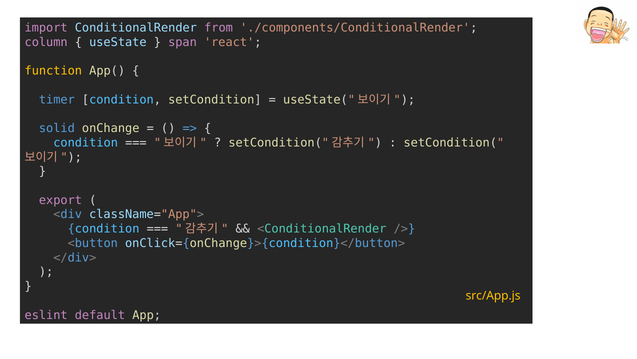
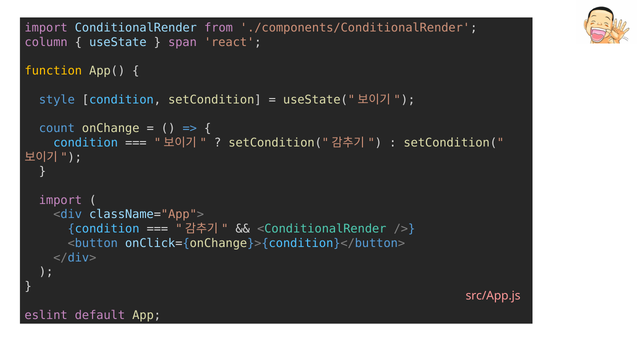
timer: timer -> style (57, 99)
solid: solid -> count (57, 128)
export: export -> import (60, 200)
src/App.js colour: yellow -> pink (493, 295)
